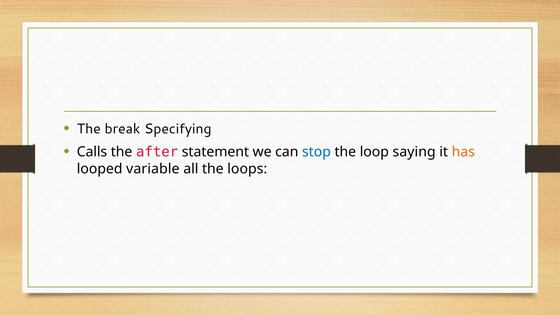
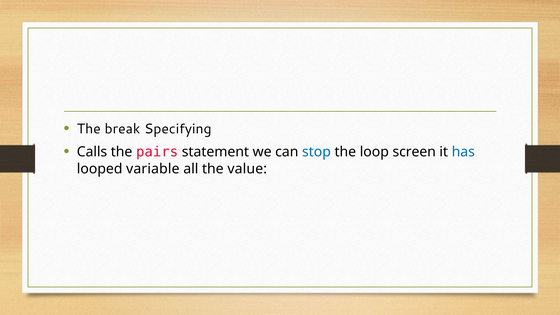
after: after -> pairs (157, 152)
saying: saying -> screen (414, 152)
has colour: orange -> blue (463, 152)
loops: loops -> value (247, 169)
